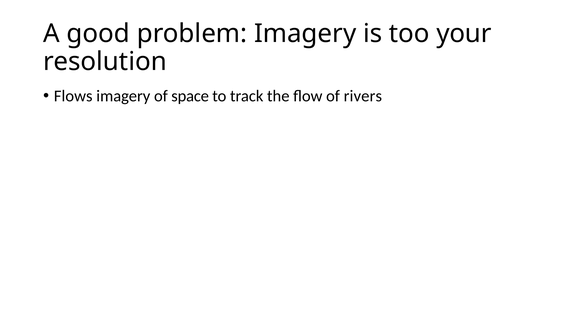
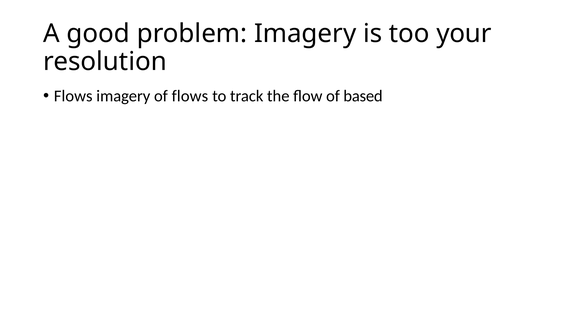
of space: space -> flows (190, 96)
rivers: rivers -> based (363, 96)
